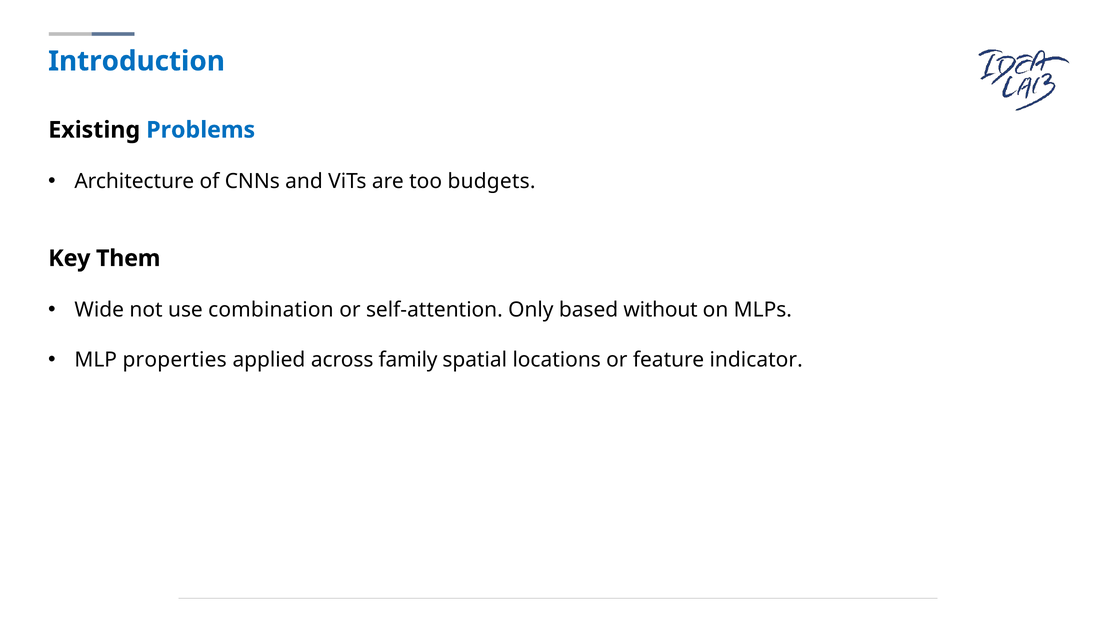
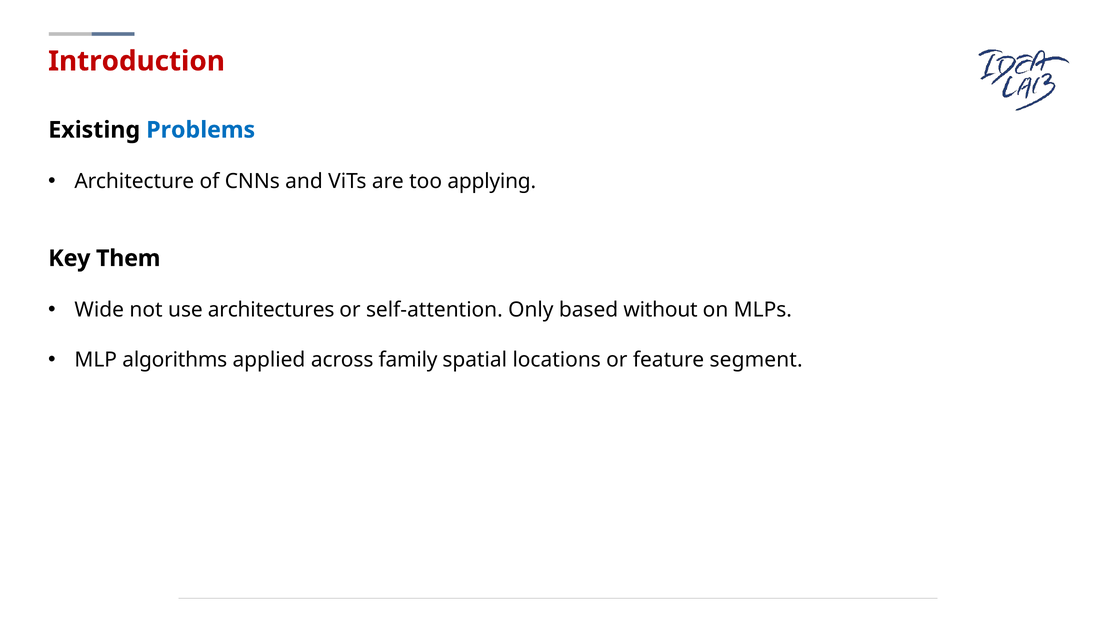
Introduction colour: blue -> red (137, 61)
budgets: budgets -> applying (492, 181)
combination: combination -> architectures (271, 310)
properties: properties -> algorithms (175, 360)
indicator: indicator -> segment (756, 360)
